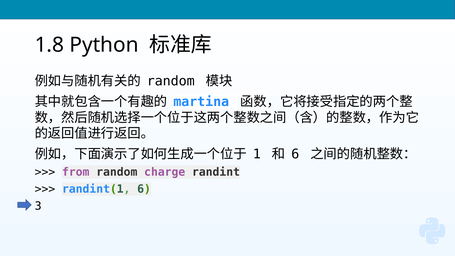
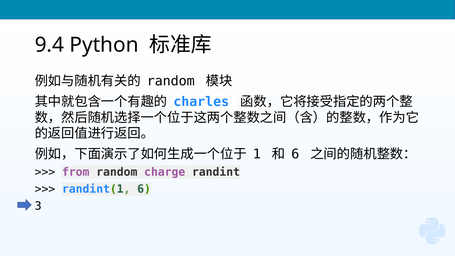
1.8: 1.8 -> 9.4 (49, 45)
martina: martina -> charles (201, 102)
